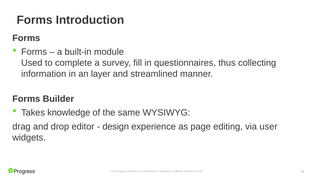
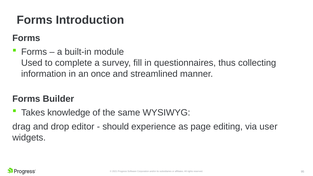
layer: layer -> once (101, 74)
design: design -> should (116, 127)
